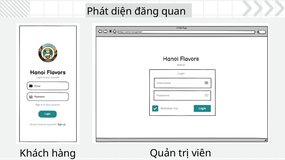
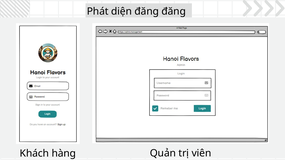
đăng quan: quan -> đăng (174, 11)
